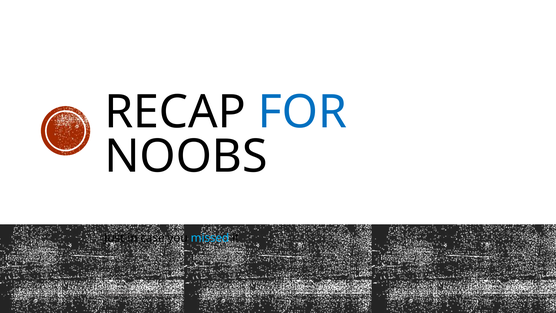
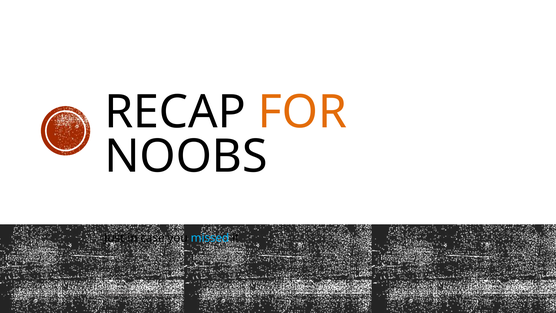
FOR colour: blue -> orange (302, 112)
